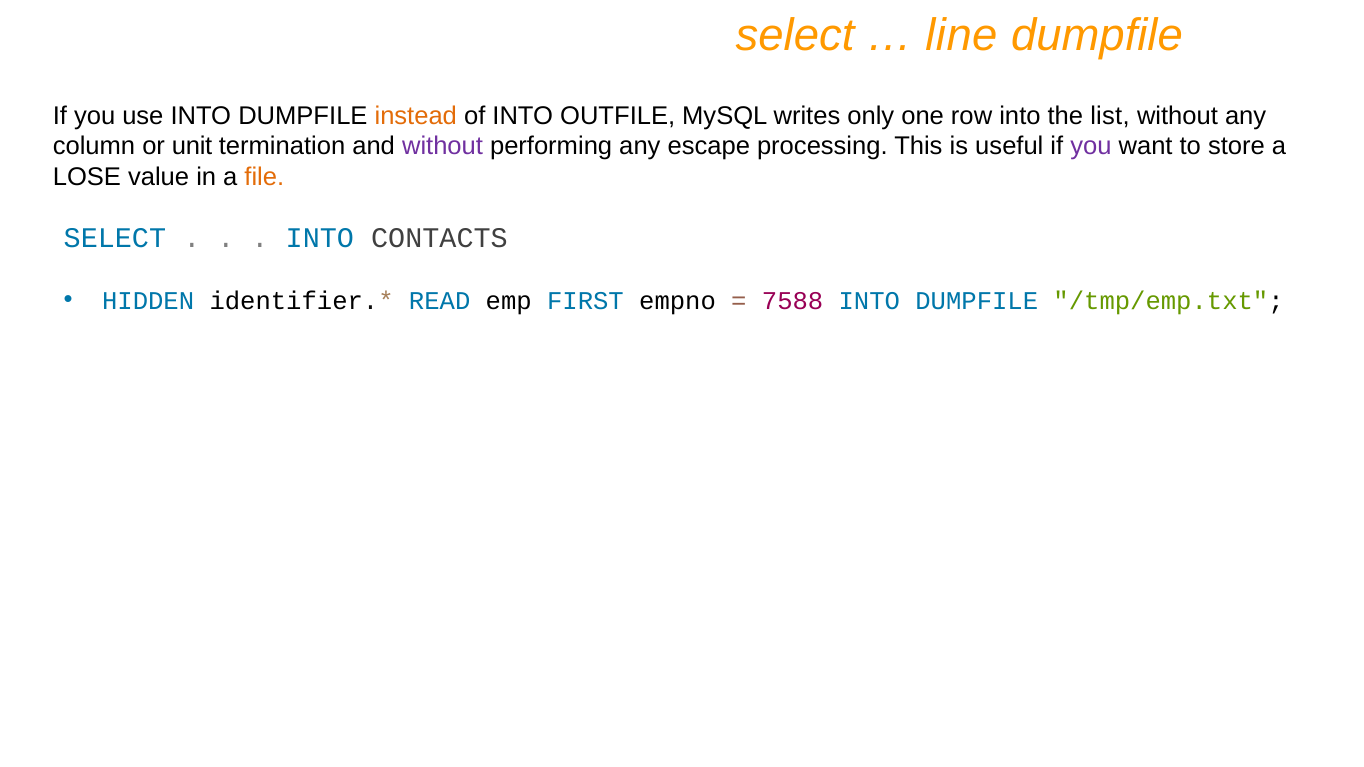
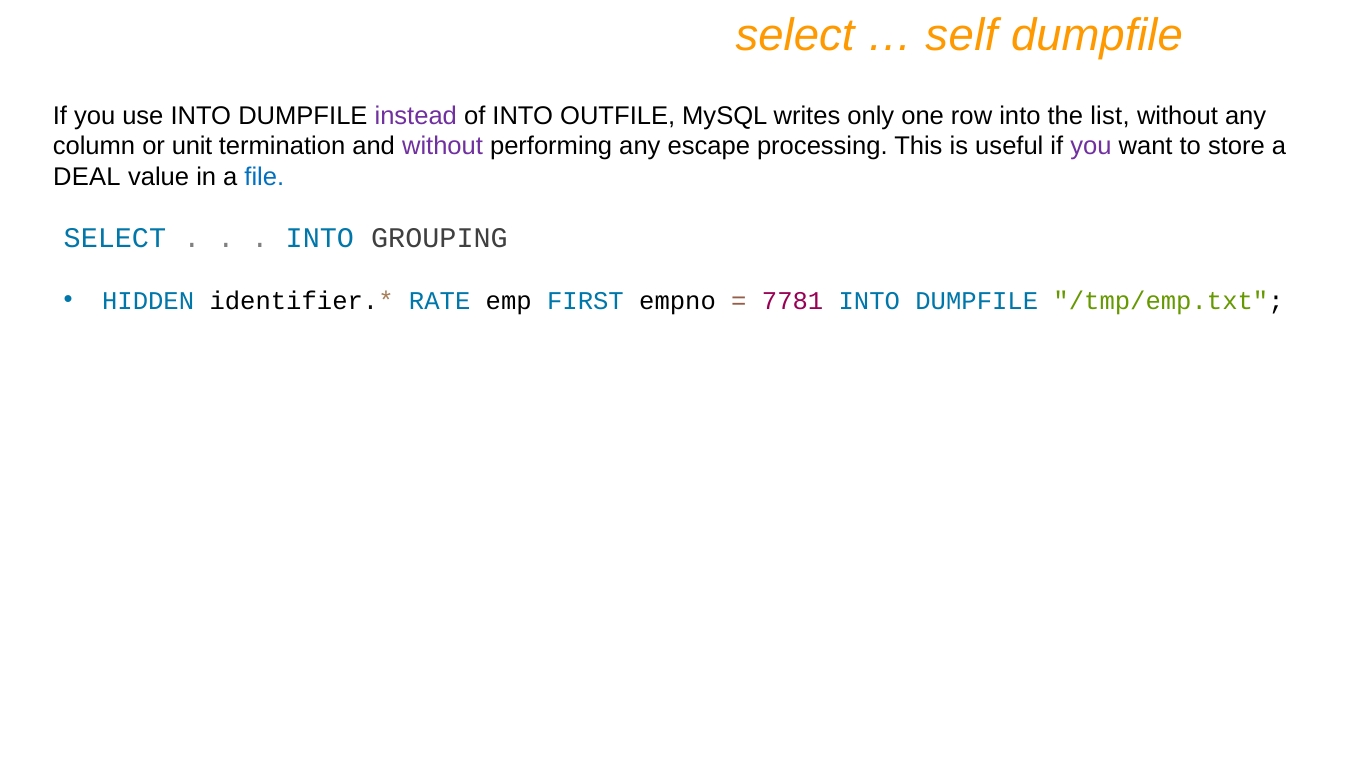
line: line -> self (961, 35)
instead colour: orange -> purple (416, 116)
LOSE: LOSE -> DEAL (87, 177)
file colour: orange -> blue (264, 177)
CONTACTS: CONTACTS -> GROUPING (439, 239)
READ: READ -> RATE (440, 301)
7588: 7588 -> 7781 (793, 301)
